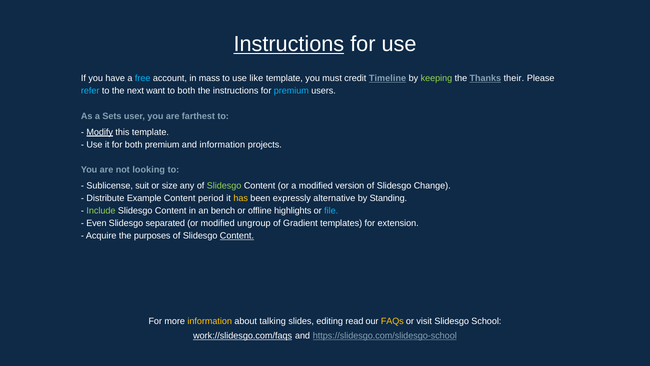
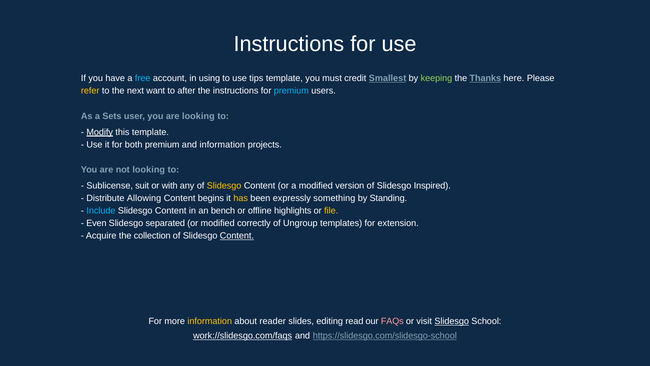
Instructions underline: present -> none (289, 44)
mass: mass -> using (209, 78)
like: like -> tips (256, 78)
Timeline: Timeline -> Smallest (388, 78)
their: their -> here (514, 78)
refer colour: light blue -> yellow (90, 91)
to both: both -> after (186, 91)
are farthest: farthest -> looking (198, 116)
size: size -> with (170, 186)
Slidesgo colour: light green -> yellow (224, 186)
Change: Change -> Inspired (432, 186)
Example: Example -> Allowing (144, 198)
period: period -> begins (211, 198)
alternative: alternative -> something (334, 198)
Include colour: light green -> light blue (101, 211)
file colour: light blue -> yellow (331, 211)
ungroup: ungroup -> correctly (254, 223)
Gradient: Gradient -> Ungroup (300, 223)
purposes: purposes -> collection (152, 235)
talking: talking -> reader (273, 321)
FAQs colour: yellow -> pink (392, 321)
Slidesgo underline: none -> present (452, 321)
